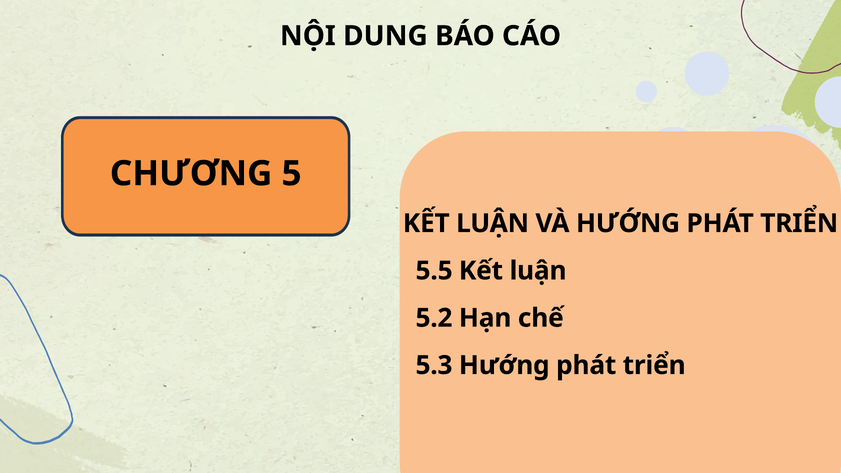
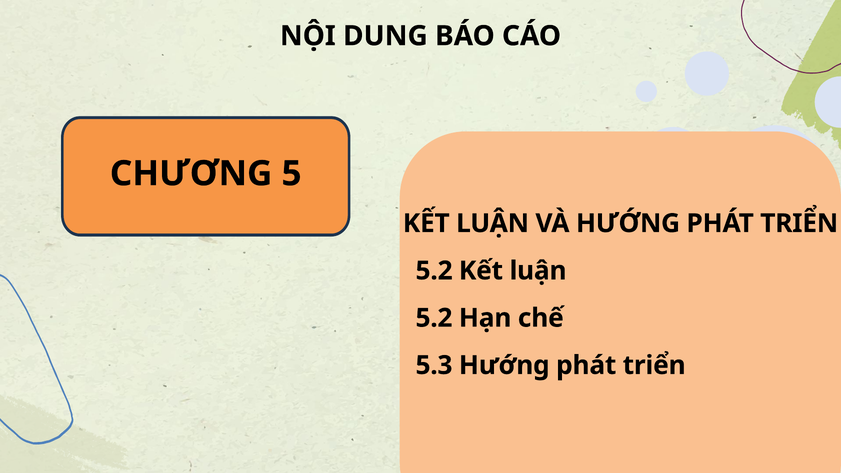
5.5: 5.5 -> 5.2 (434, 271)
